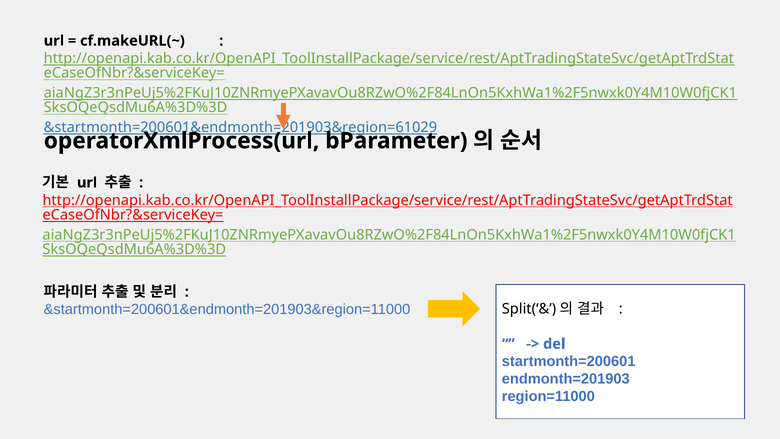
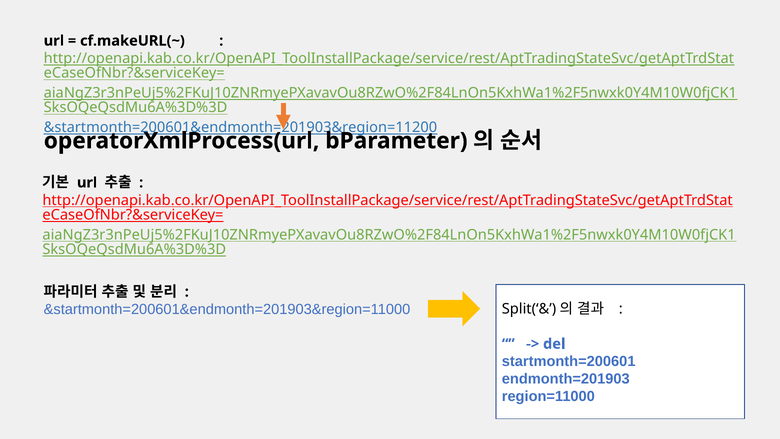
&startmonth=200601&endmonth=201903&region=61029: &startmonth=200601&endmonth=201903&region=61029 -> &startmonth=200601&endmonth=201903&region=11200 (240, 127)
